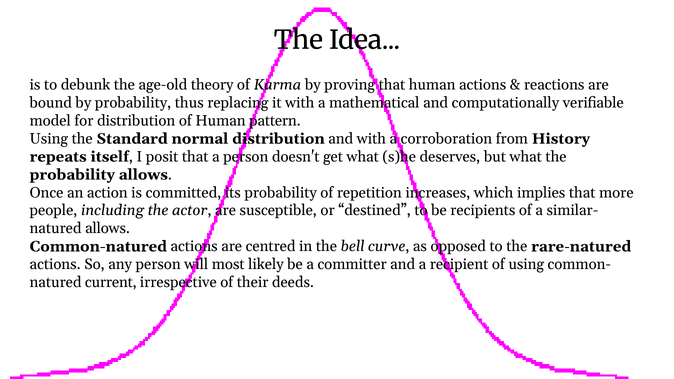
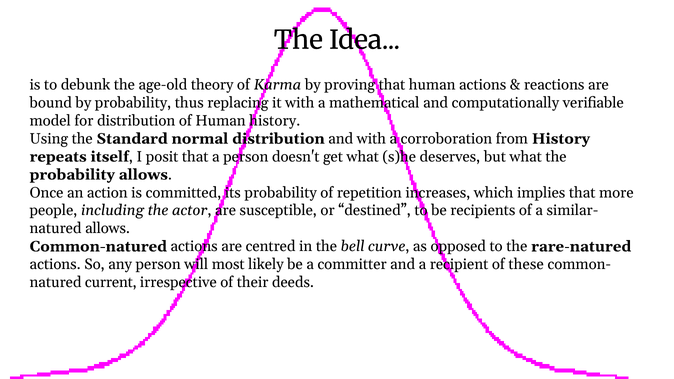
Human pattern: pattern -> history (275, 121)
of using: using -> these (526, 265)
